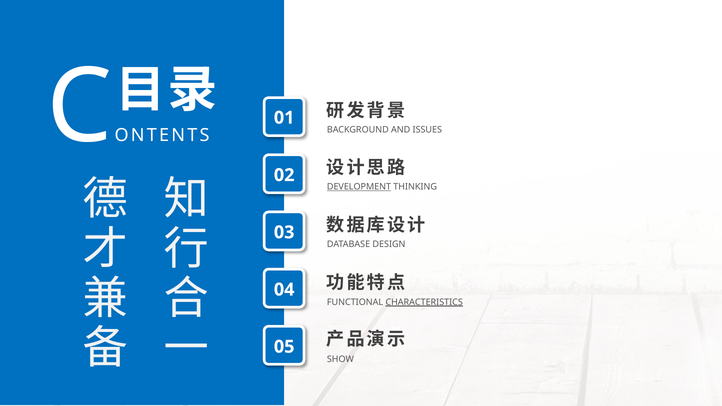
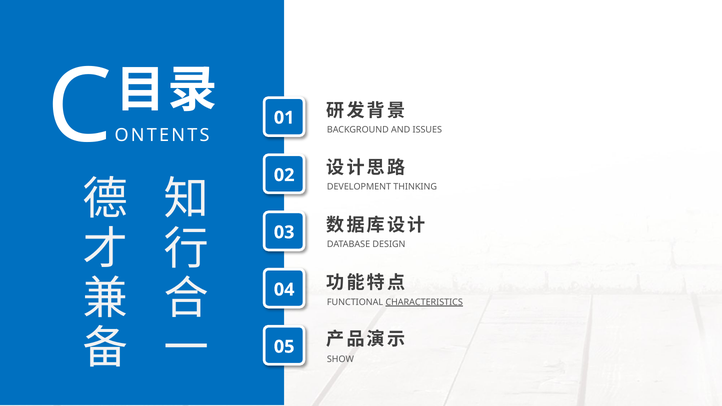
DEVELOPMENT underline: present -> none (359, 187)
